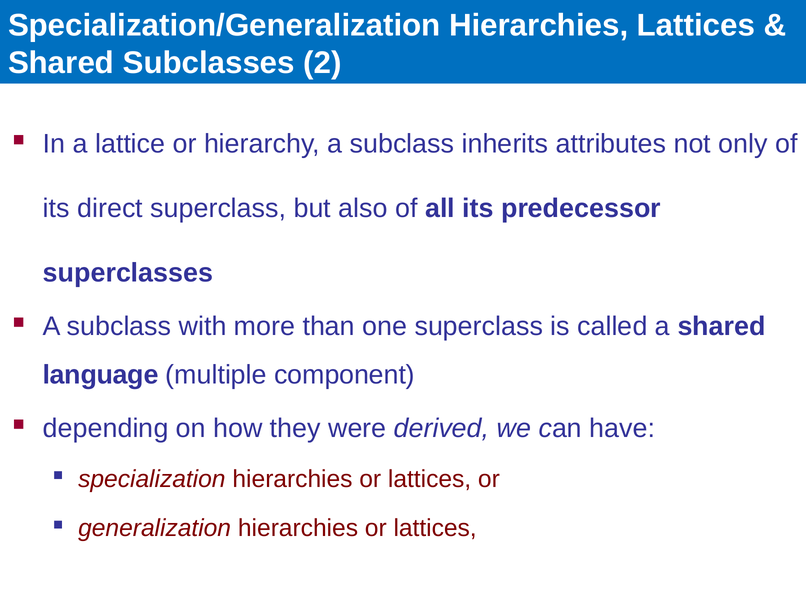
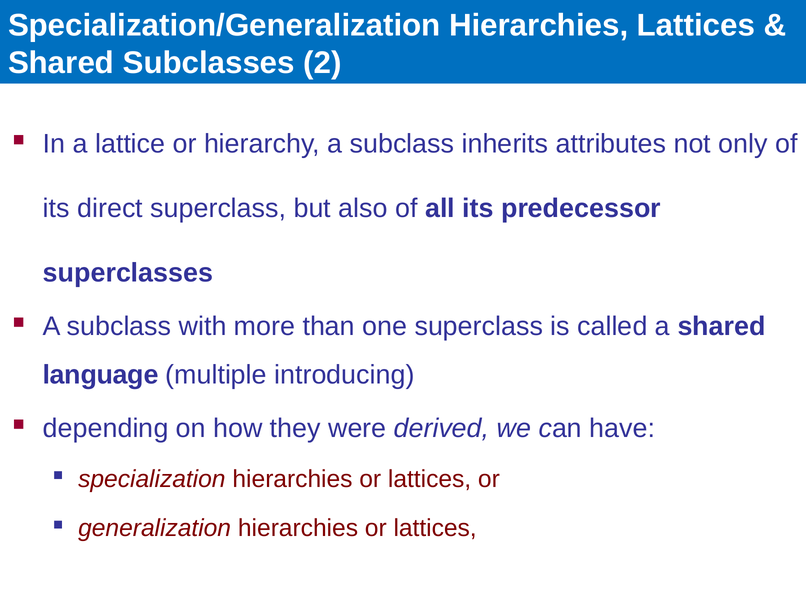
component: component -> introducing (344, 375)
